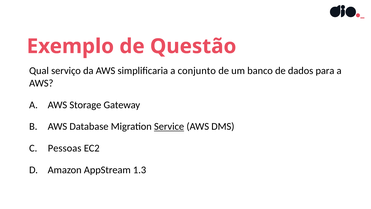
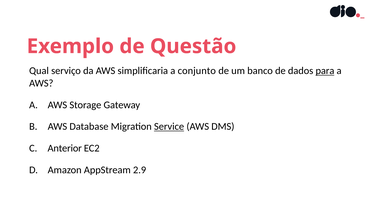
para underline: none -> present (325, 71)
Pessoas: Pessoas -> Anterior (65, 148)
1.3: 1.3 -> 2.9 (140, 170)
